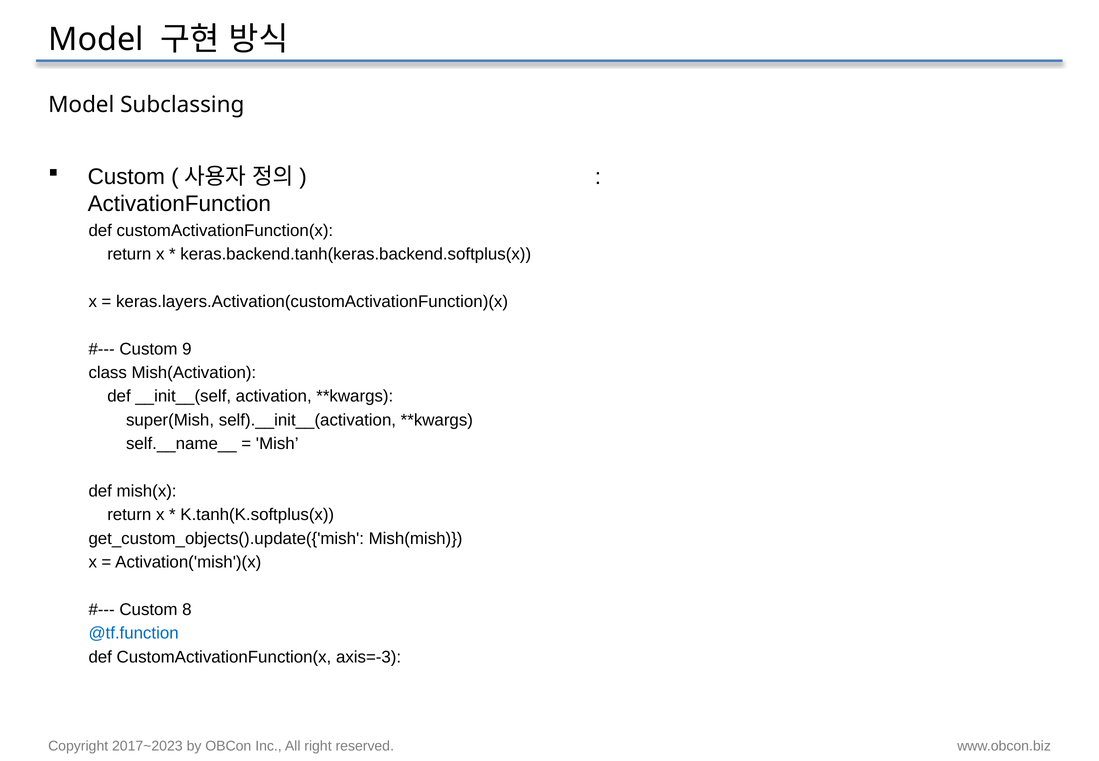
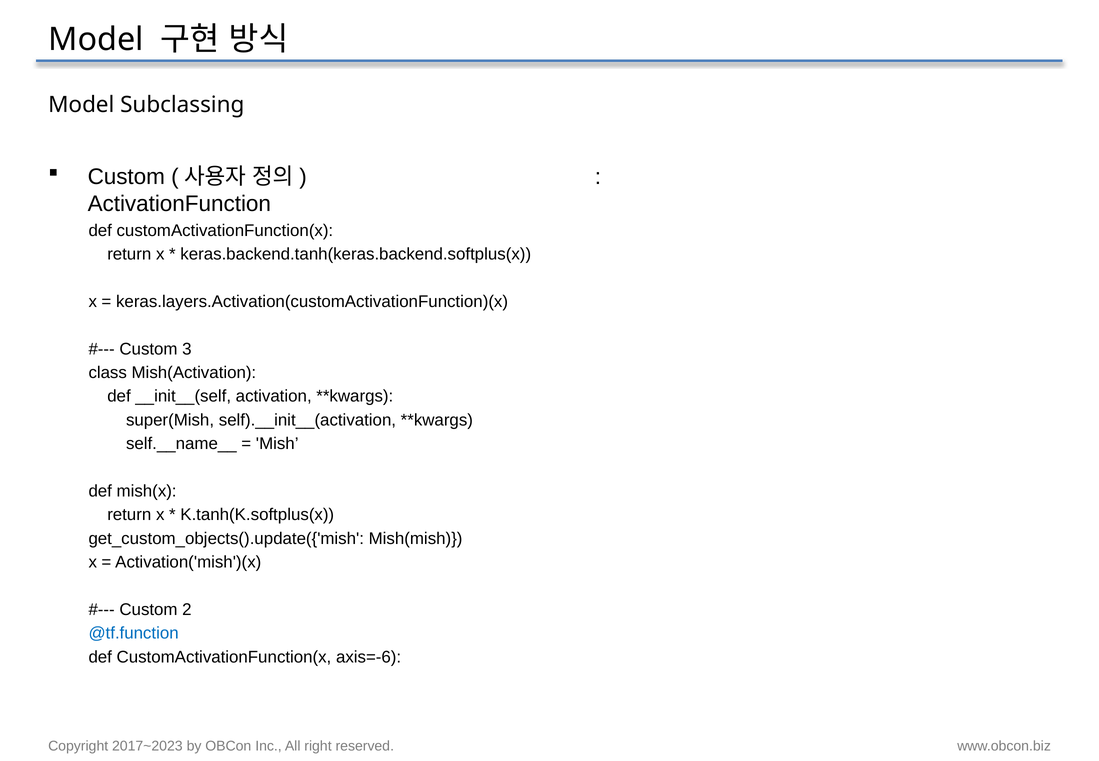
9: 9 -> 3 (187, 349)
8: 8 -> 2 (187, 609)
axis=-3: axis=-3 -> axis=-6 (369, 657)
